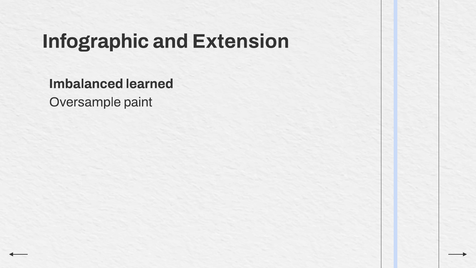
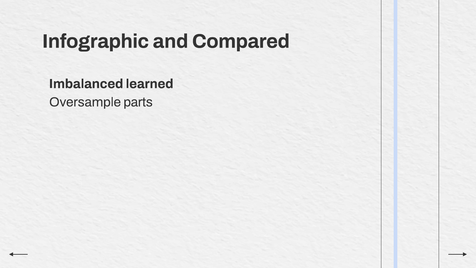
Extension: Extension -> Compared (241, 41)
paint: paint -> parts (138, 102)
